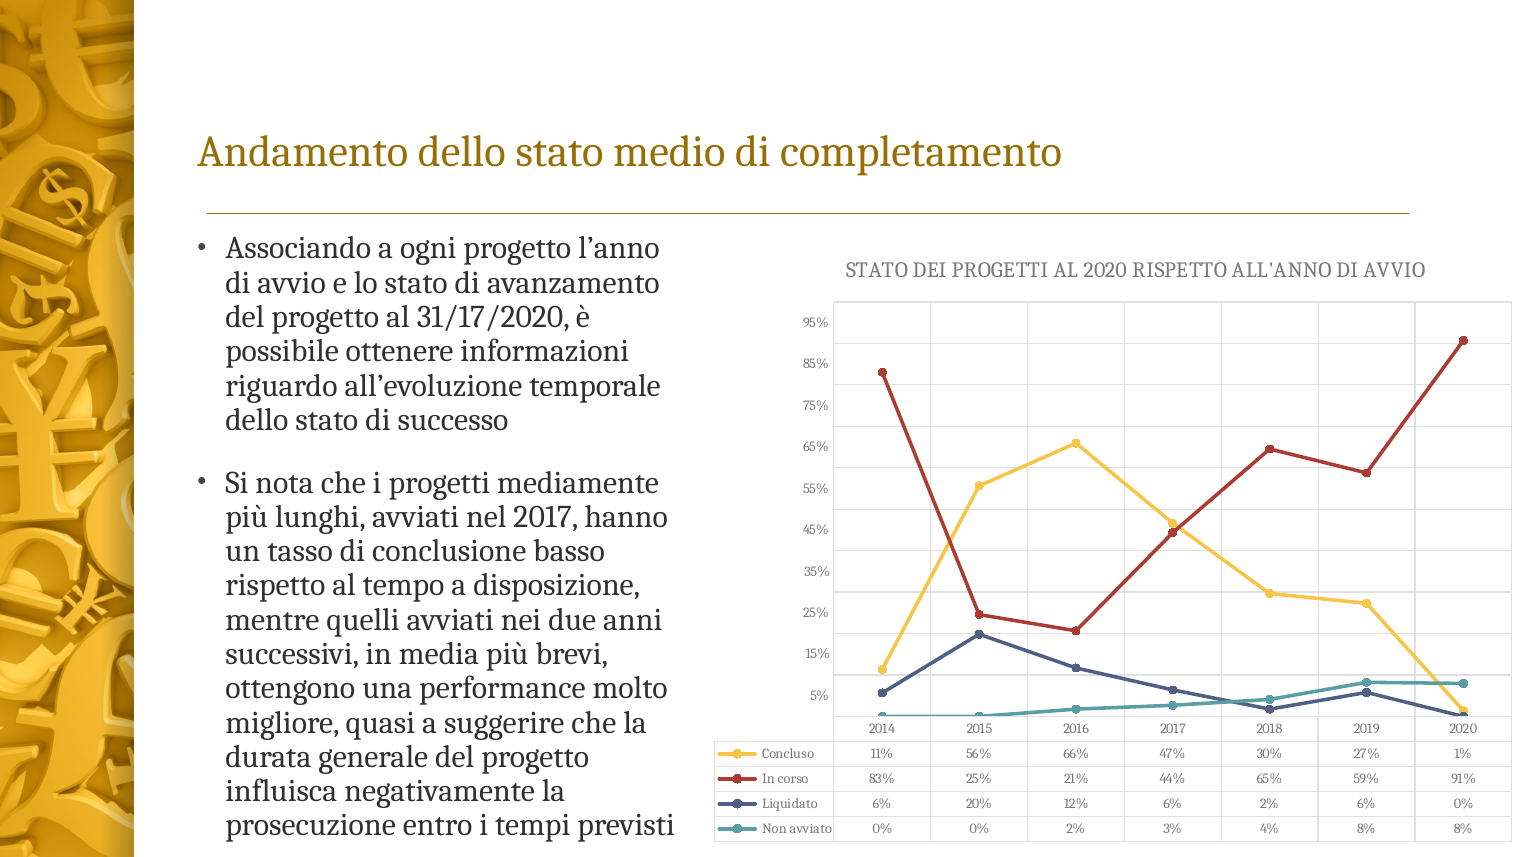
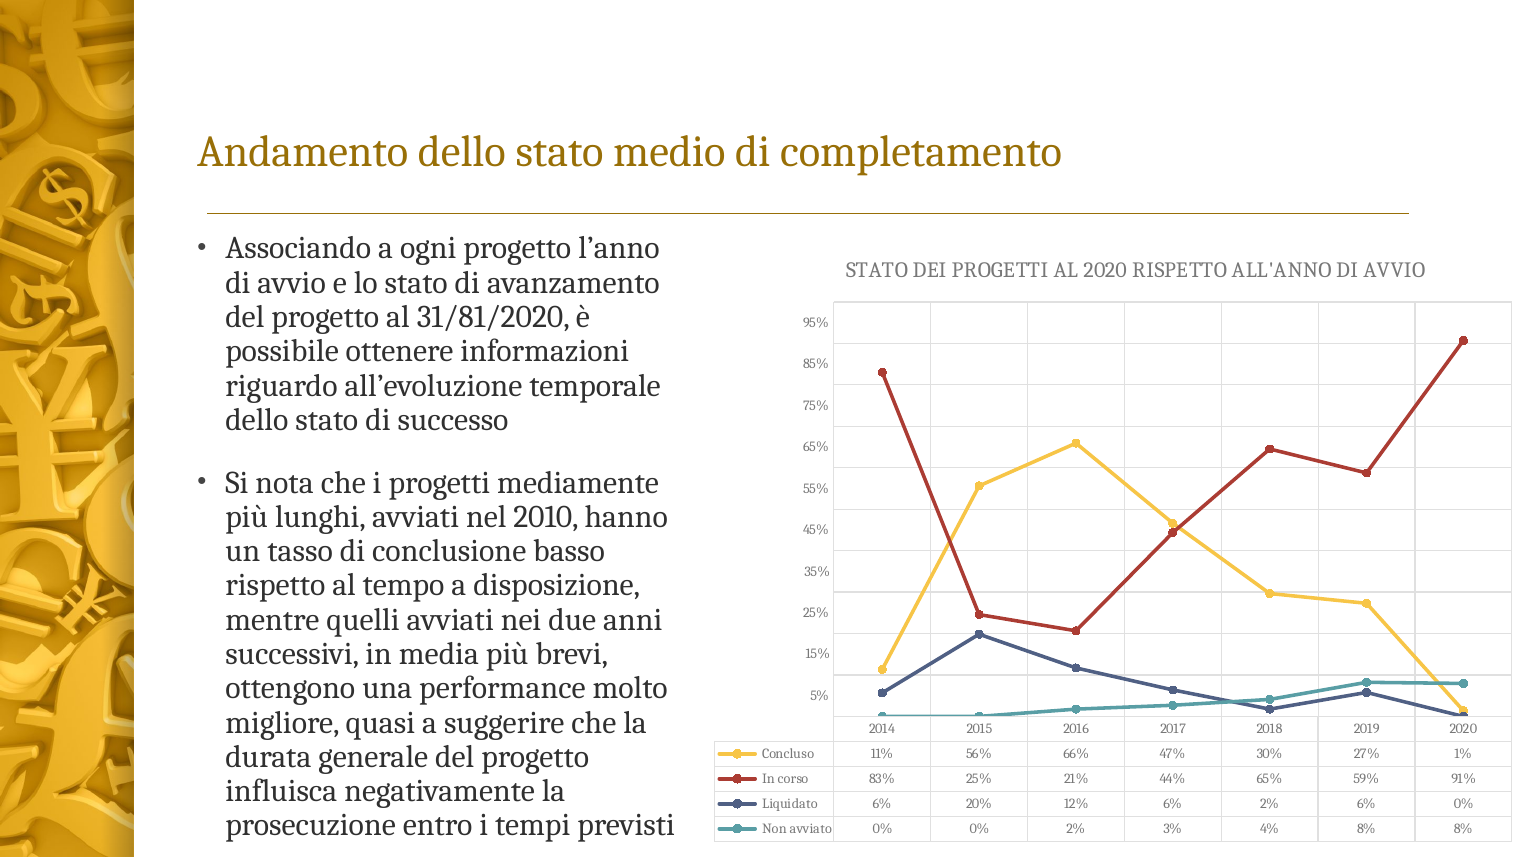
31/17/2020: 31/17/2020 -> 31/81/2020 (493, 317)
nel 2017: 2017 -> 2010 (546, 517)
